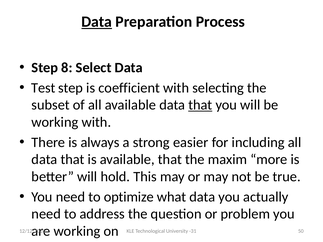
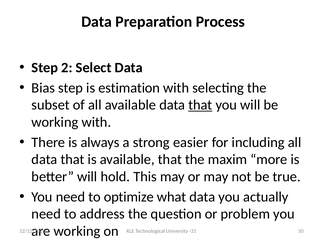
Data underline: present -> none (97, 22)
8: 8 -> 2 (67, 68)
Test: Test -> Bias (43, 88)
coefficient: coefficient -> estimation (129, 88)
